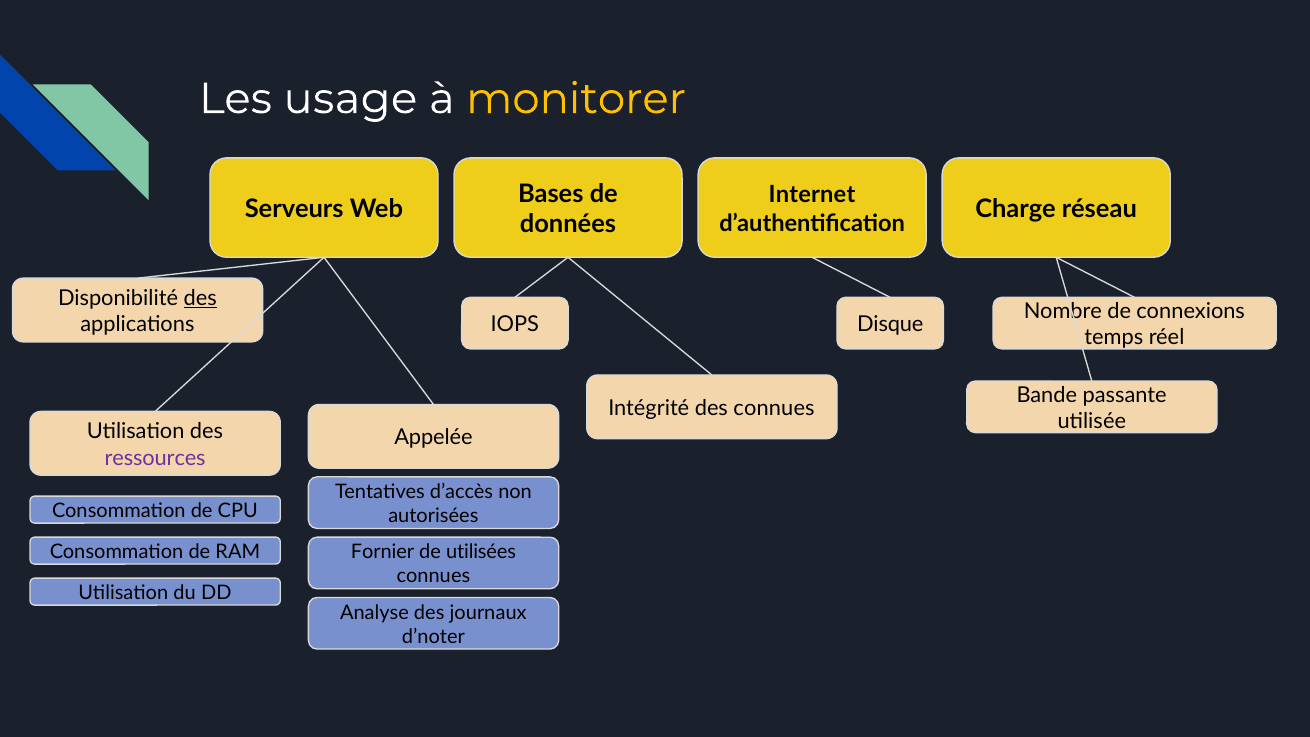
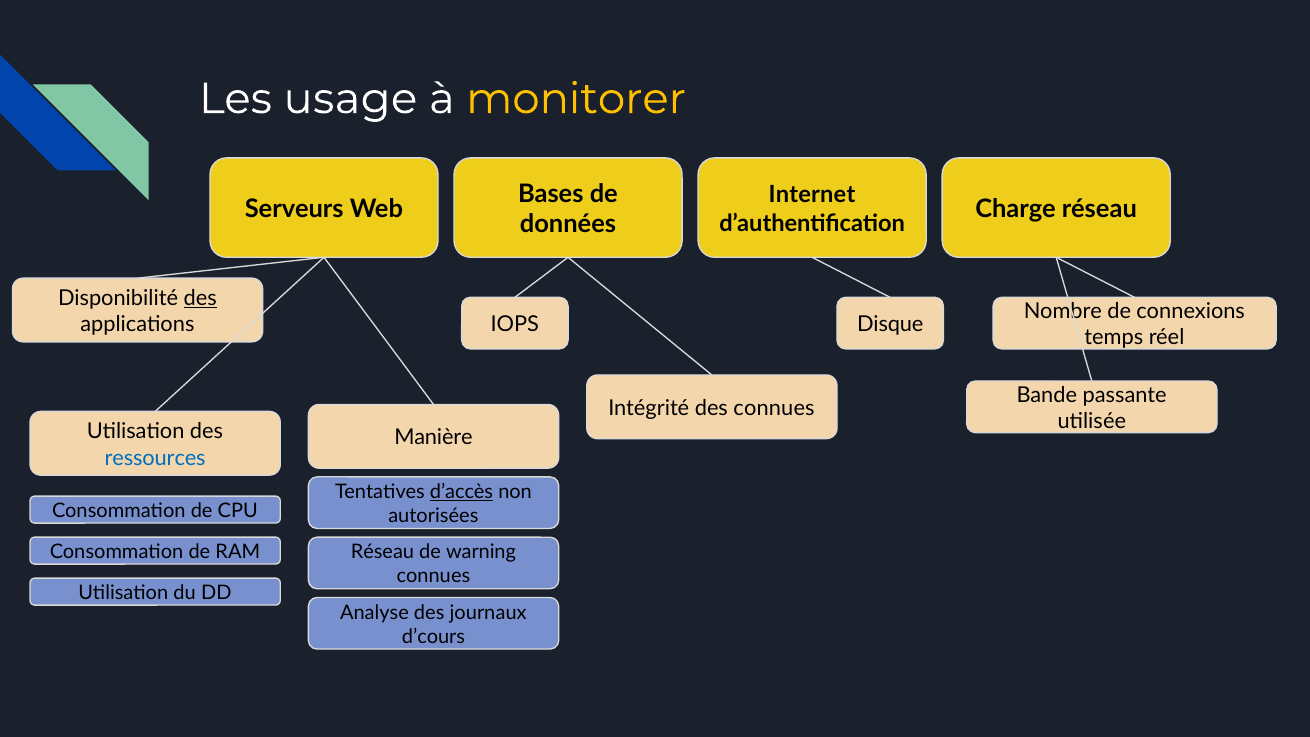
Appelée: Appelée -> Manière (433, 438)
ressources colour: purple -> blue (155, 458)
d’accès underline: none -> present (462, 492)
Fornier: Fornier -> Réseau (382, 552)
utilisées: utilisées -> warning (481, 552)
d’noter: d’noter -> d’cours (434, 637)
